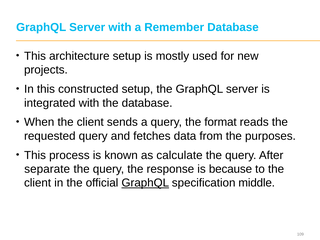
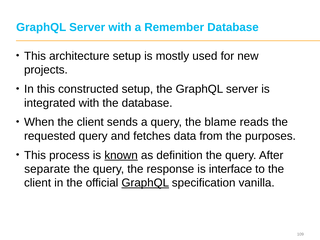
format: format -> blame (220, 122)
known underline: none -> present (121, 155)
calculate: calculate -> definition (180, 155)
because: because -> interface (230, 169)
middle: middle -> vanilla (257, 183)
